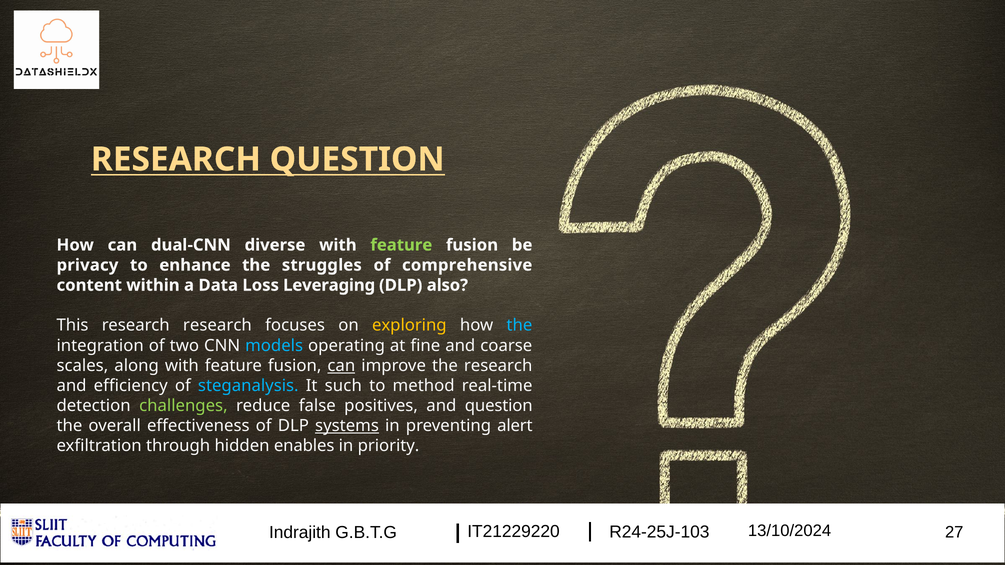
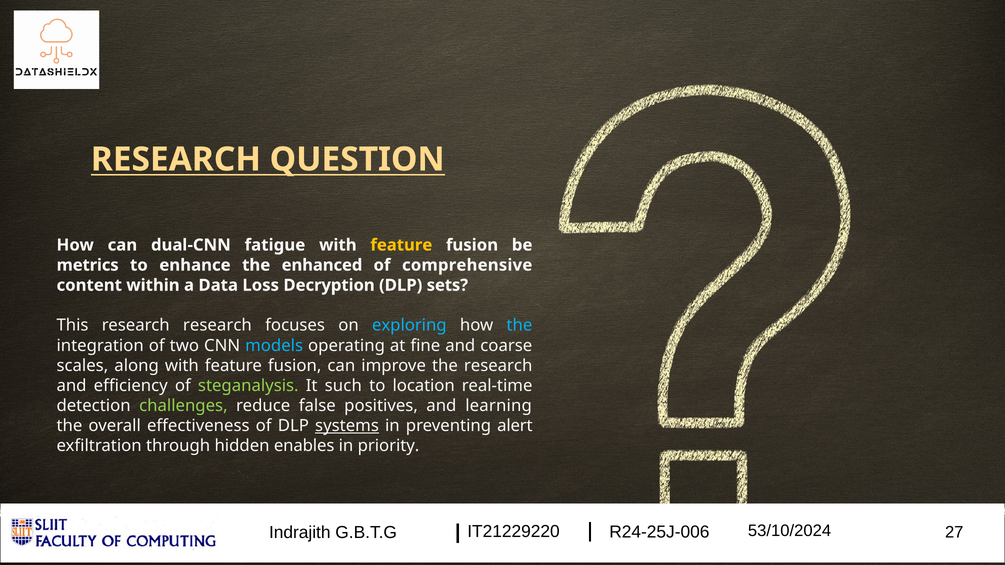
diverse: diverse -> fatigue (275, 245)
feature colour: light green -> yellow (401, 245)
privacy: privacy -> metrics (88, 265)
struggles: struggles -> enhanced (322, 265)
Leveraging: Leveraging -> Decryption (329, 285)
also: also -> sets (447, 285)
exploring colour: yellow -> light blue (409, 326)
can underline: present -> none (341, 366)
steganalysis colour: light blue -> light green (248, 386)
method: method -> location (424, 386)
and question: question -> learning (499, 406)
R24-25J-103: R24-25J-103 -> R24-25J-006 (659, 532)
13/10/2024: 13/10/2024 -> 53/10/2024 (790, 531)
